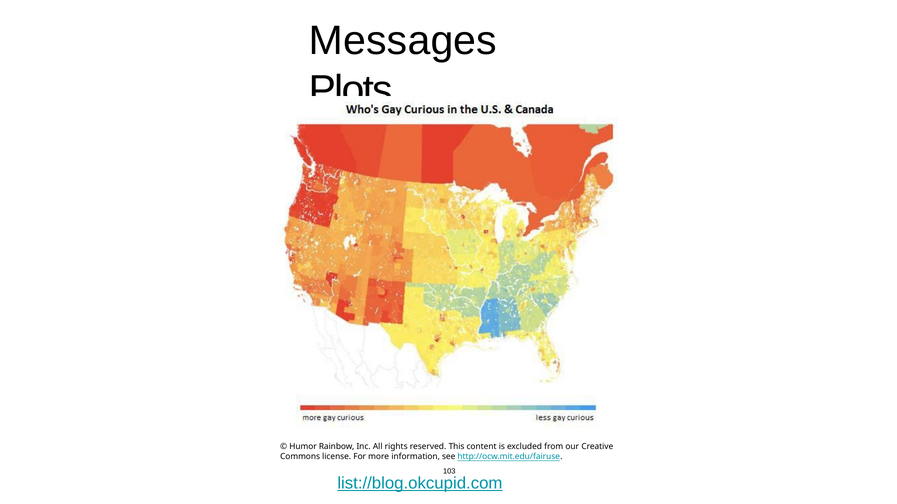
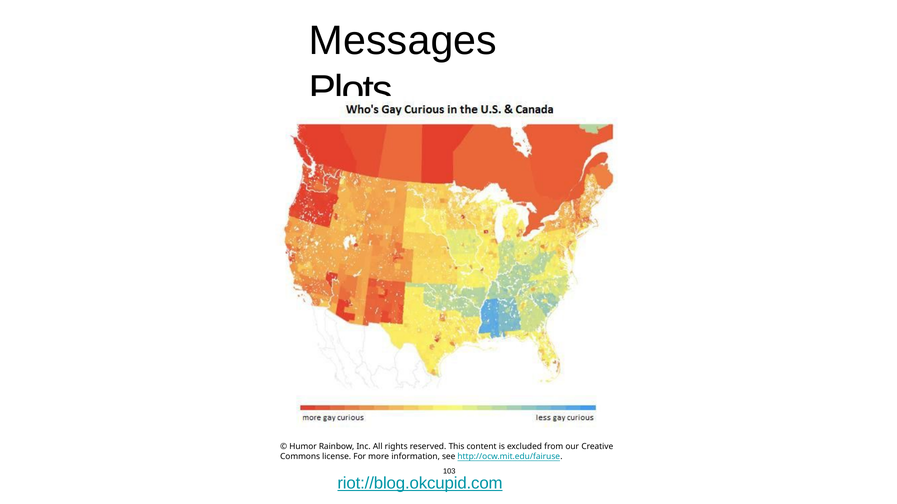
list://blog.okcupid.com: list://blog.okcupid.com -> riot://blog.okcupid.com (420, 484)
